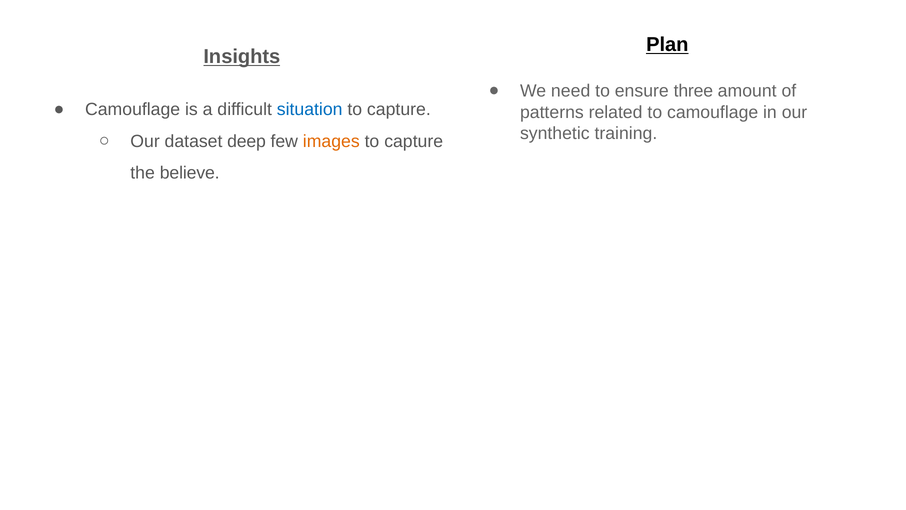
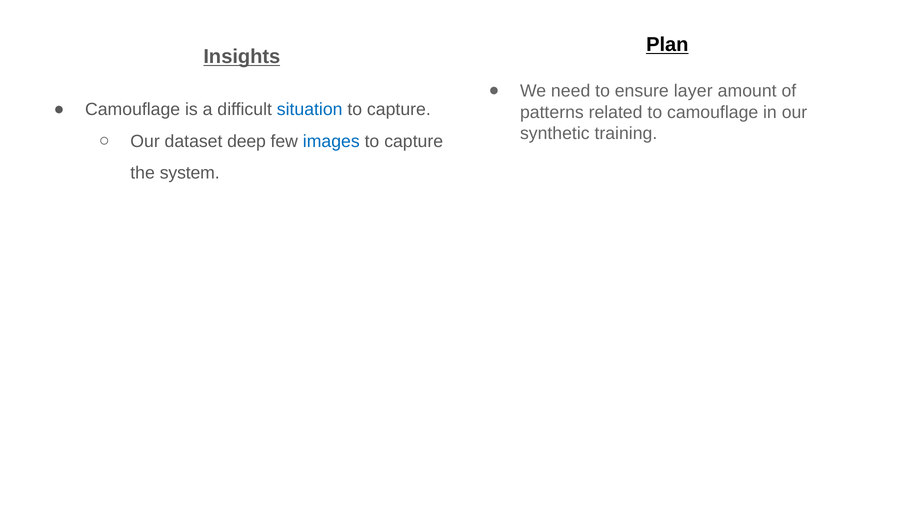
three: three -> layer (693, 91)
images colour: orange -> blue (331, 141)
believe: believe -> system (190, 173)
